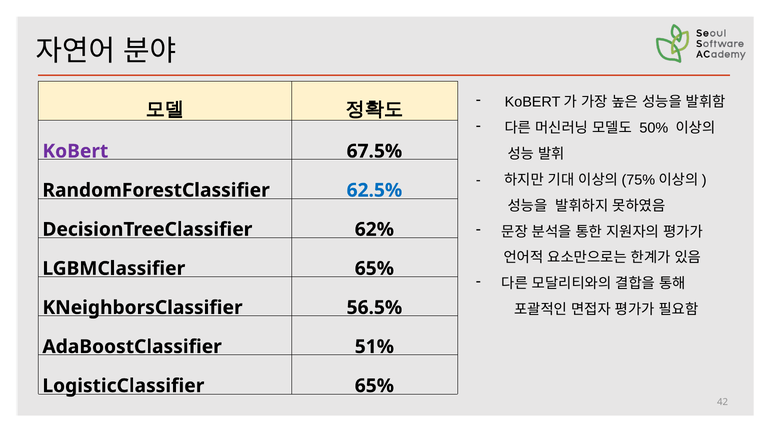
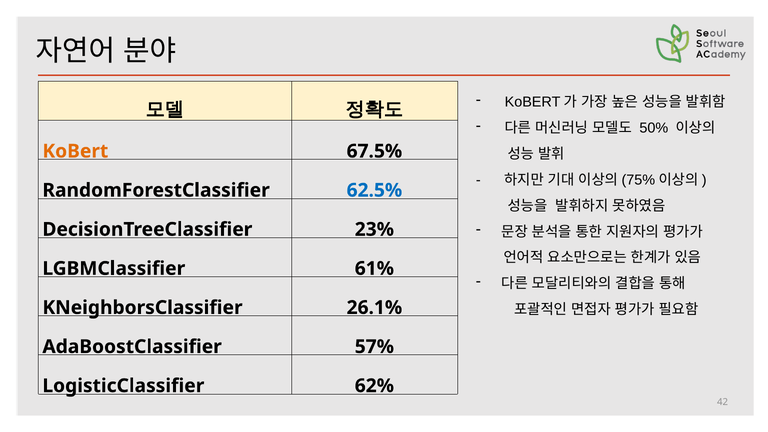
KoBert colour: purple -> orange (75, 151)
62%: 62% -> 23% (374, 229)
LGBMClassifier 65%: 65% -> 61% (374, 269)
56.5%: 56.5% -> 26.1% (374, 308)
51%: 51% -> 57% (374, 347)
LogisticClassifier 65%: 65% -> 62% (374, 386)
